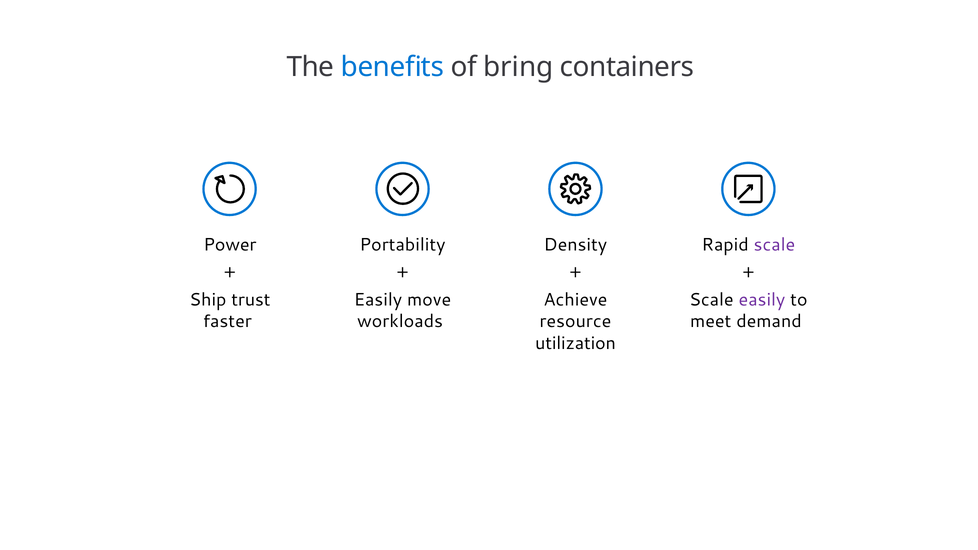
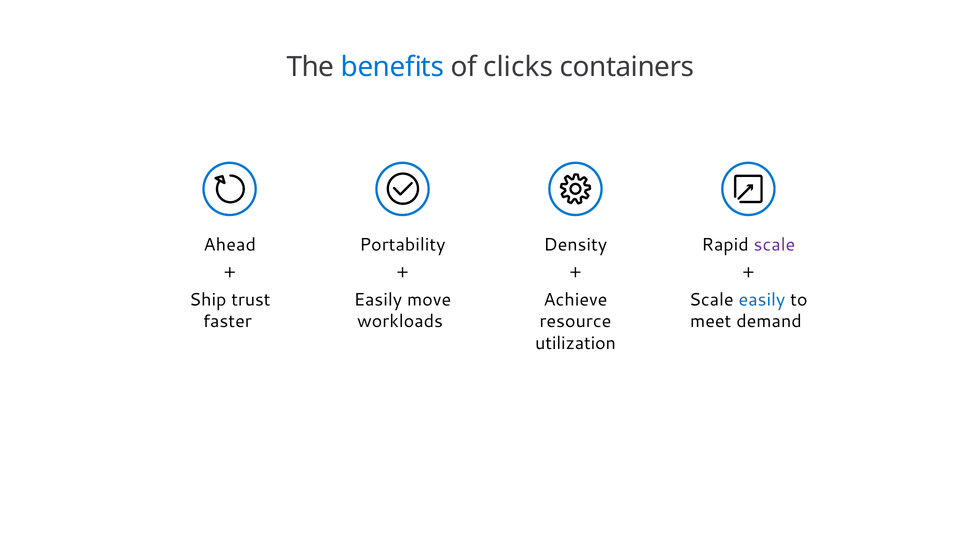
bring: bring -> clicks (518, 67)
Power: Power -> Ahead (230, 245)
easily colour: purple -> blue (762, 300)
